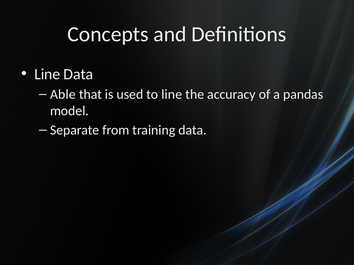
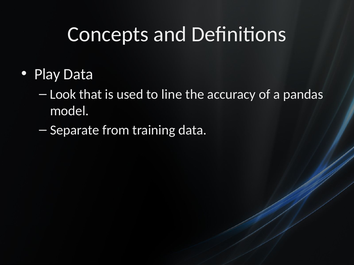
Line: Line -> Play (47, 74)
Able: Able -> Look (63, 95)
